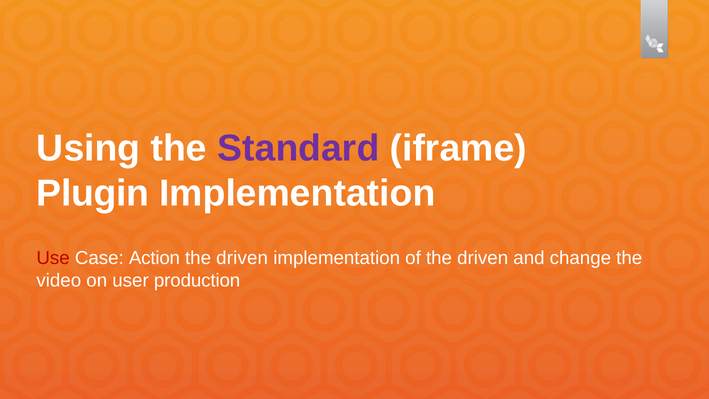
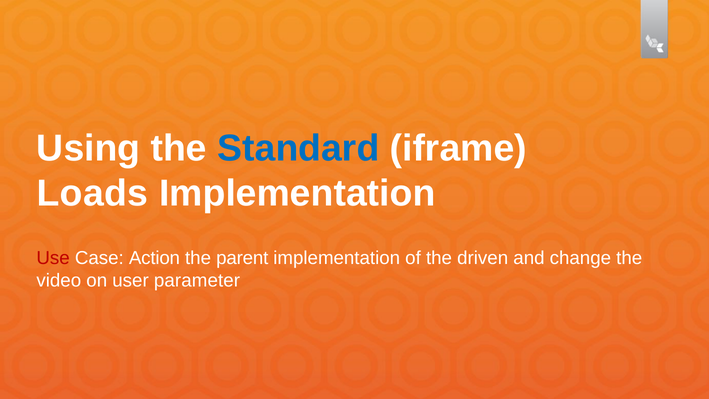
Standard colour: purple -> blue (298, 148)
Plugin: Plugin -> Loads (92, 193)
driven: driven -> parent (242, 258)
production: production -> parameter (197, 280)
